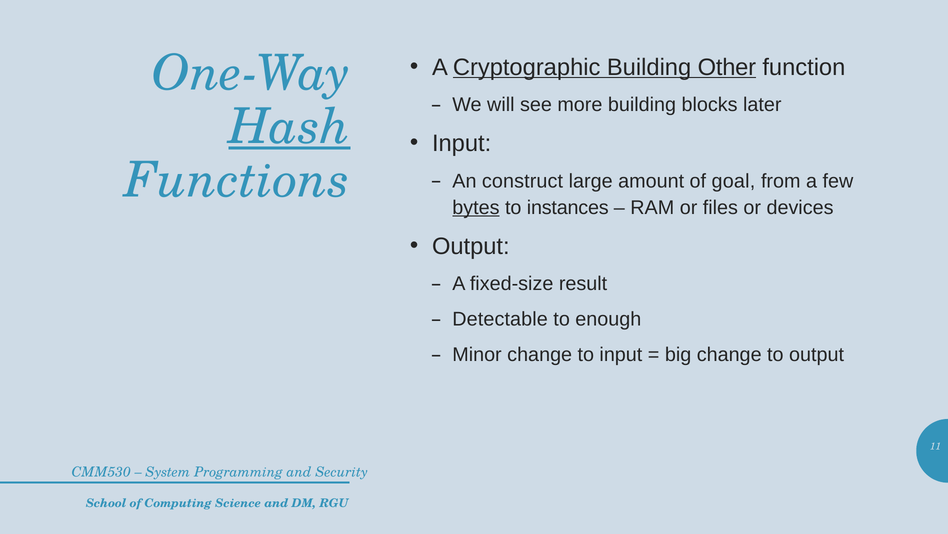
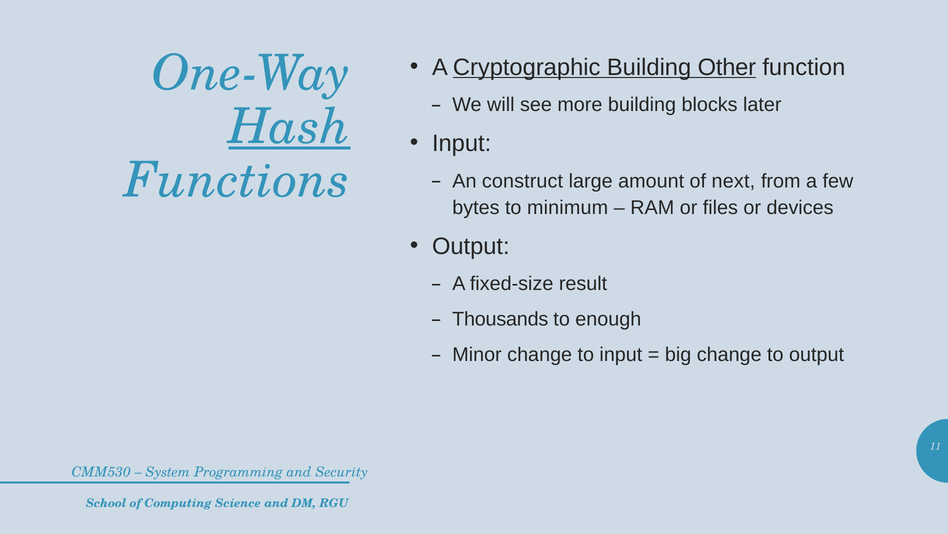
goal: goal -> next (733, 181)
bytes underline: present -> none (476, 207)
instances: instances -> minimum (568, 207)
Detectable: Detectable -> Thousands (500, 319)
